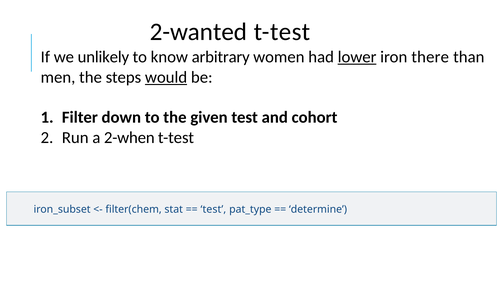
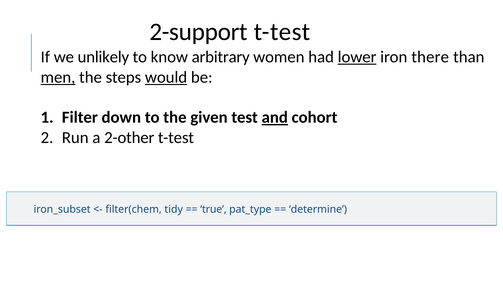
2-wanted: 2-wanted -> 2-support (199, 32)
men underline: none -> present (58, 77)
and underline: none -> present (275, 117)
2-when: 2-when -> 2-other (129, 138)
stat: stat -> tidy (174, 209)
test: test -> true (213, 209)
